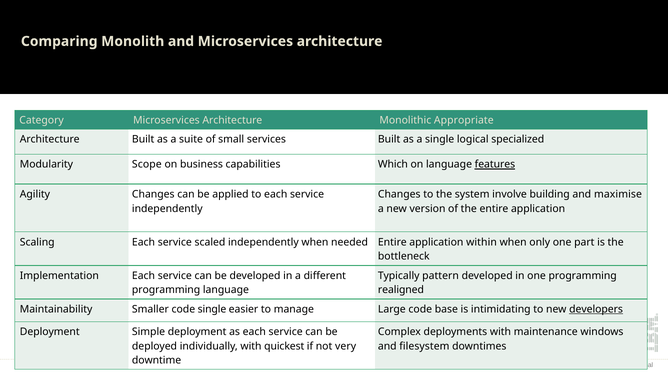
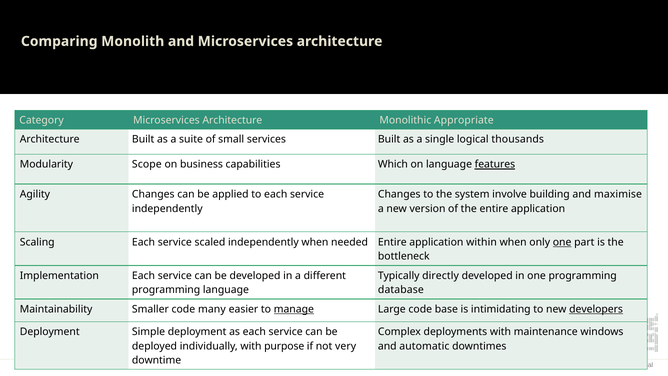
specialized: specialized -> thousands (518, 139)
one underline: none -> present (562, 242)
pattern: pattern -> directly (441, 276)
realigned: realigned -> database (401, 290)
code single: single -> many (212, 309)
manage underline: none -> present (294, 309)
quickest: quickest -> purpose (284, 346)
filesystem: filesystem -> automatic (424, 346)
